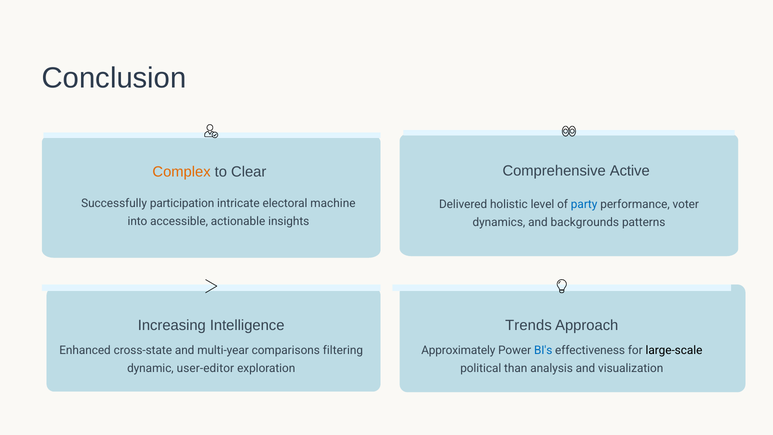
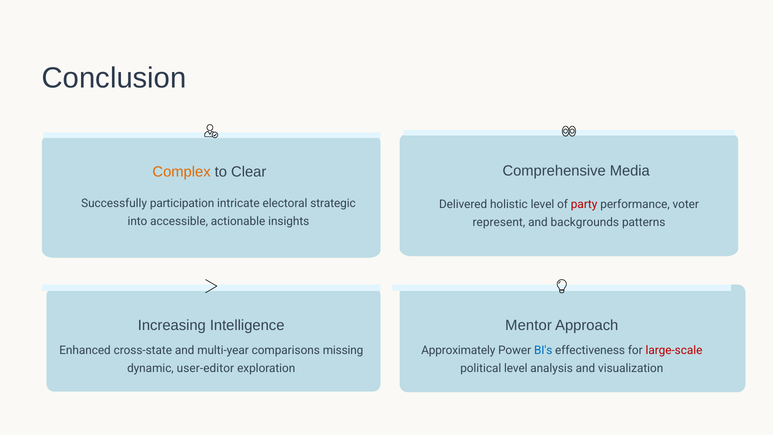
Active: Active -> Media (630, 171)
machine: machine -> strategic (333, 203)
party colour: blue -> red (584, 204)
dynamics: dynamics -> represent (499, 222)
Trends: Trends -> Mentor (529, 325)
filtering: filtering -> missing (343, 350)
large-scale colour: black -> red (674, 350)
political than: than -> level (516, 368)
